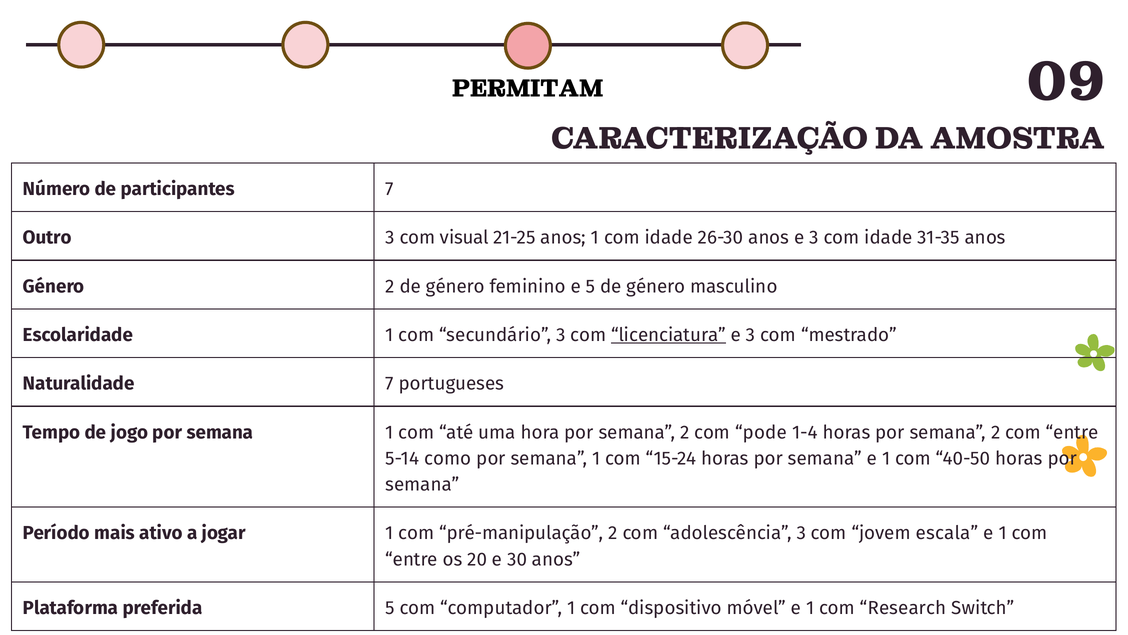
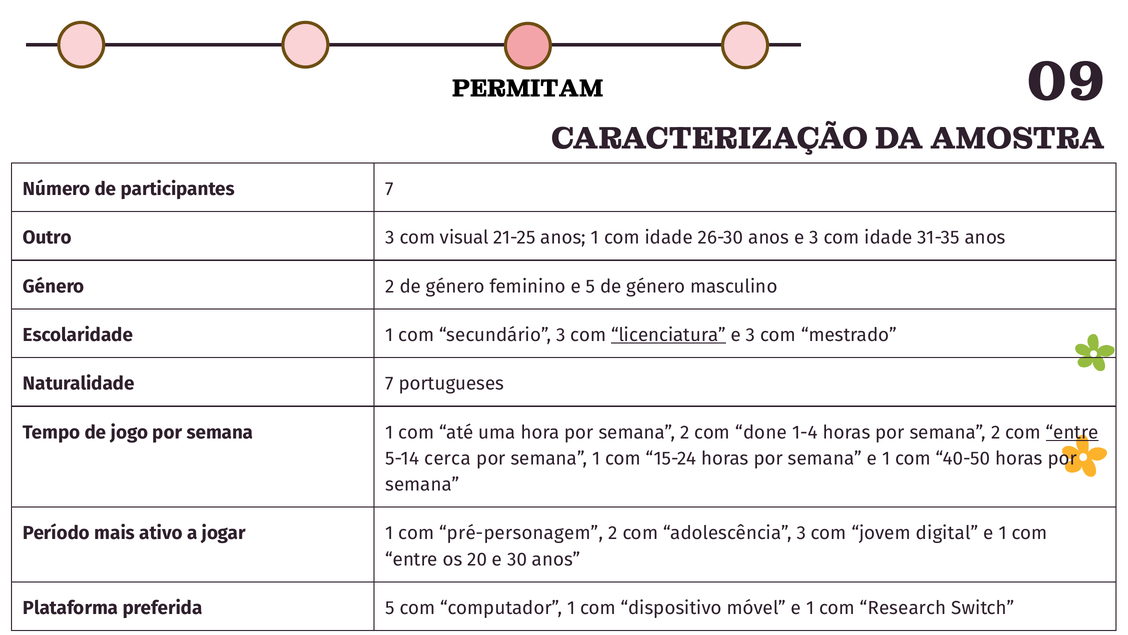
com pode: pode -> done (761, 432)
entre underline: none -> present (1072, 432)
como: como -> cerca (448, 458)
pré-manipulação: pré-manipulação -> pré-personagem (521, 533)
escala: escala -> digital (947, 533)
